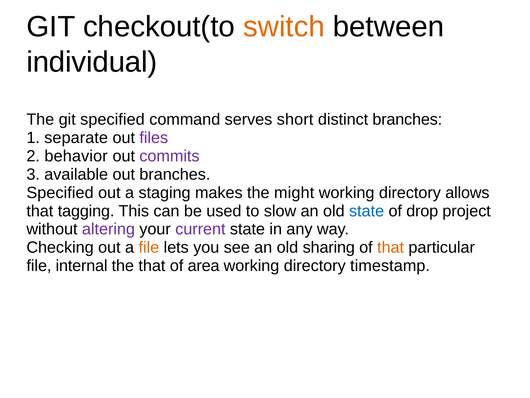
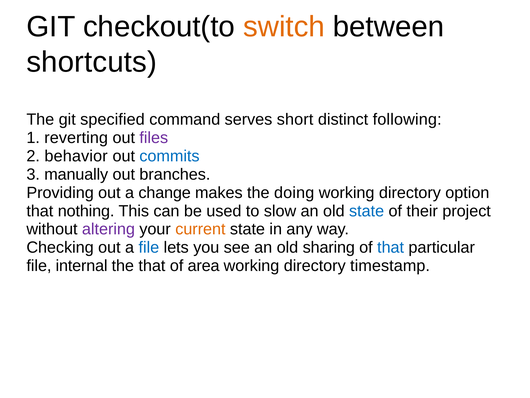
individual: individual -> shortcuts (92, 62)
distinct branches: branches -> following (407, 119)
separate: separate -> reverting (76, 138)
commits colour: purple -> blue (169, 156)
available: available -> manually (76, 174)
Specified: Specified -> Providing (60, 192)
staging: staging -> change (165, 192)
might: might -> doing (294, 192)
allows: allows -> option (467, 192)
tagging: tagging -> nothing (86, 211)
drop: drop -> their (422, 211)
current colour: purple -> orange (200, 229)
file colour: orange -> blue (149, 247)
that colour: orange -> blue (391, 247)
